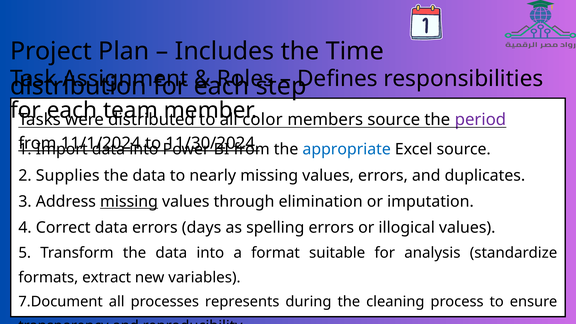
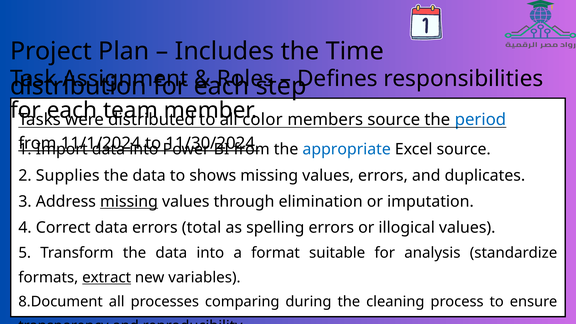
period colour: purple -> blue (480, 120)
nearly: nearly -> shows (213, 175)
days: days -> total (202, 228)
extract underline: none -> present (107, 277)
7.Document: 7.Document -> 8.Document (61, 302)
represents: represents -> comparing (242, 302)
